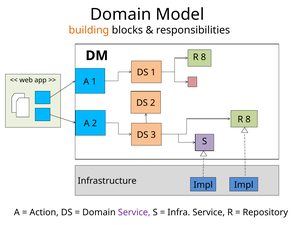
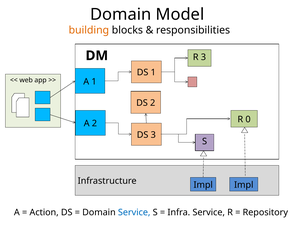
8: 8 -> 3 (203, 57)
8: 8 -> 0 (248, 119)
Service colour: purple -> blue (134, 213)
